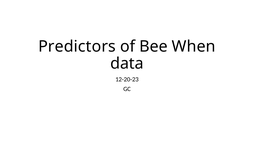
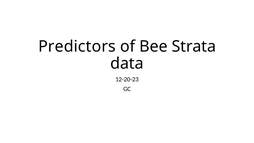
When: When -> Strata (194, 46)
